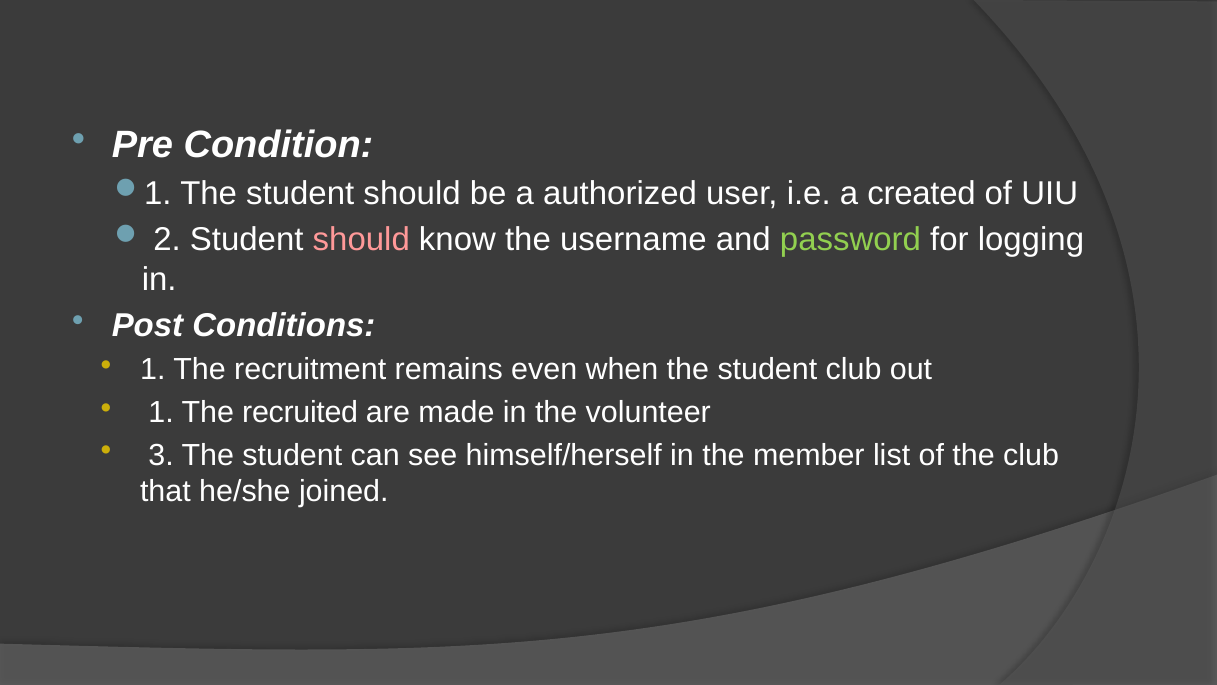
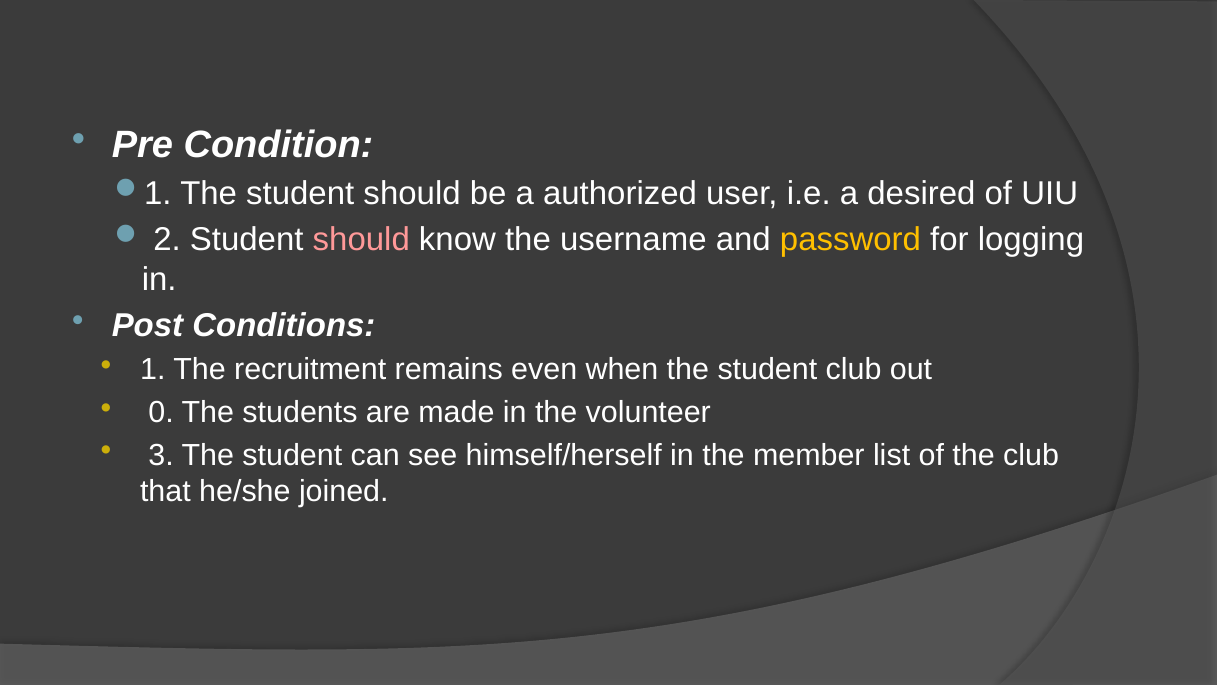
created: created -> desired (921, 194)
password colour: light green -> yellow (850, 240)
1: 1 -> 0 (161, 412)
recruited: recruited -> students (300, 412)
